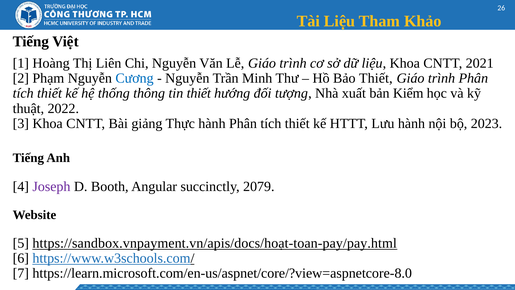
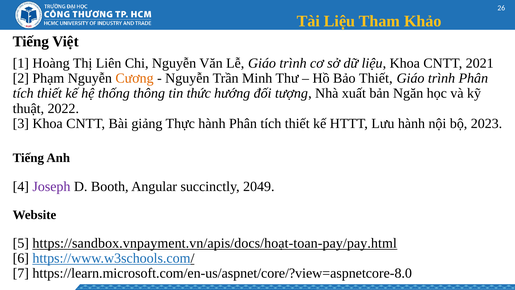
Cương colour: blue -> orange (135, 78)
tin thiết: thiết -> thức (199, 93)
Kiểm: Kiểm -> Ngăn (408, 93)
2079: 2079 -> 2049 (259, 186)
